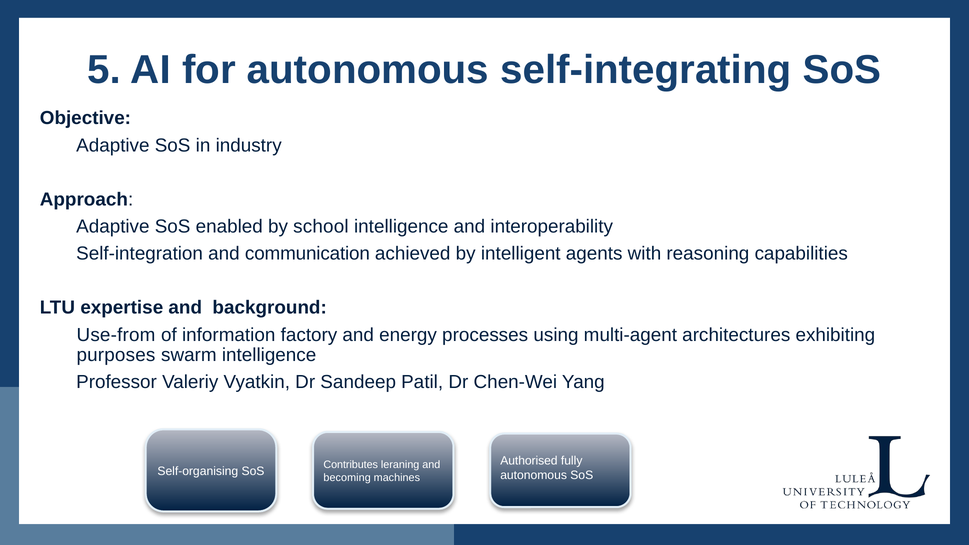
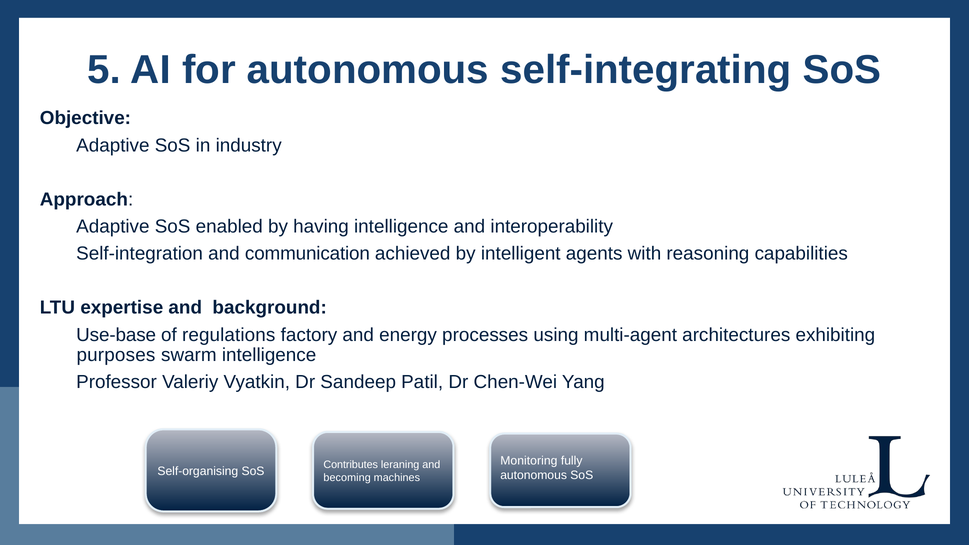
school: school -> having (321, 227)
Use-from: Use-from -> Use-base (116, 335)
information: information -> regulations (229, 335)
Authorised: Authorised -> Monitoring (529, 461)
